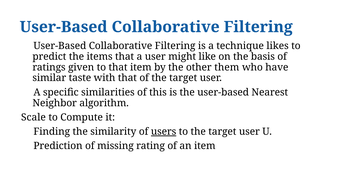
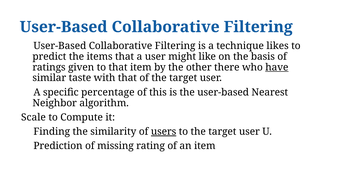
them: them -> there (227, 67)
have underline: none -> present (277, 67)
similarities: similarities -> percentage (108, 92)
